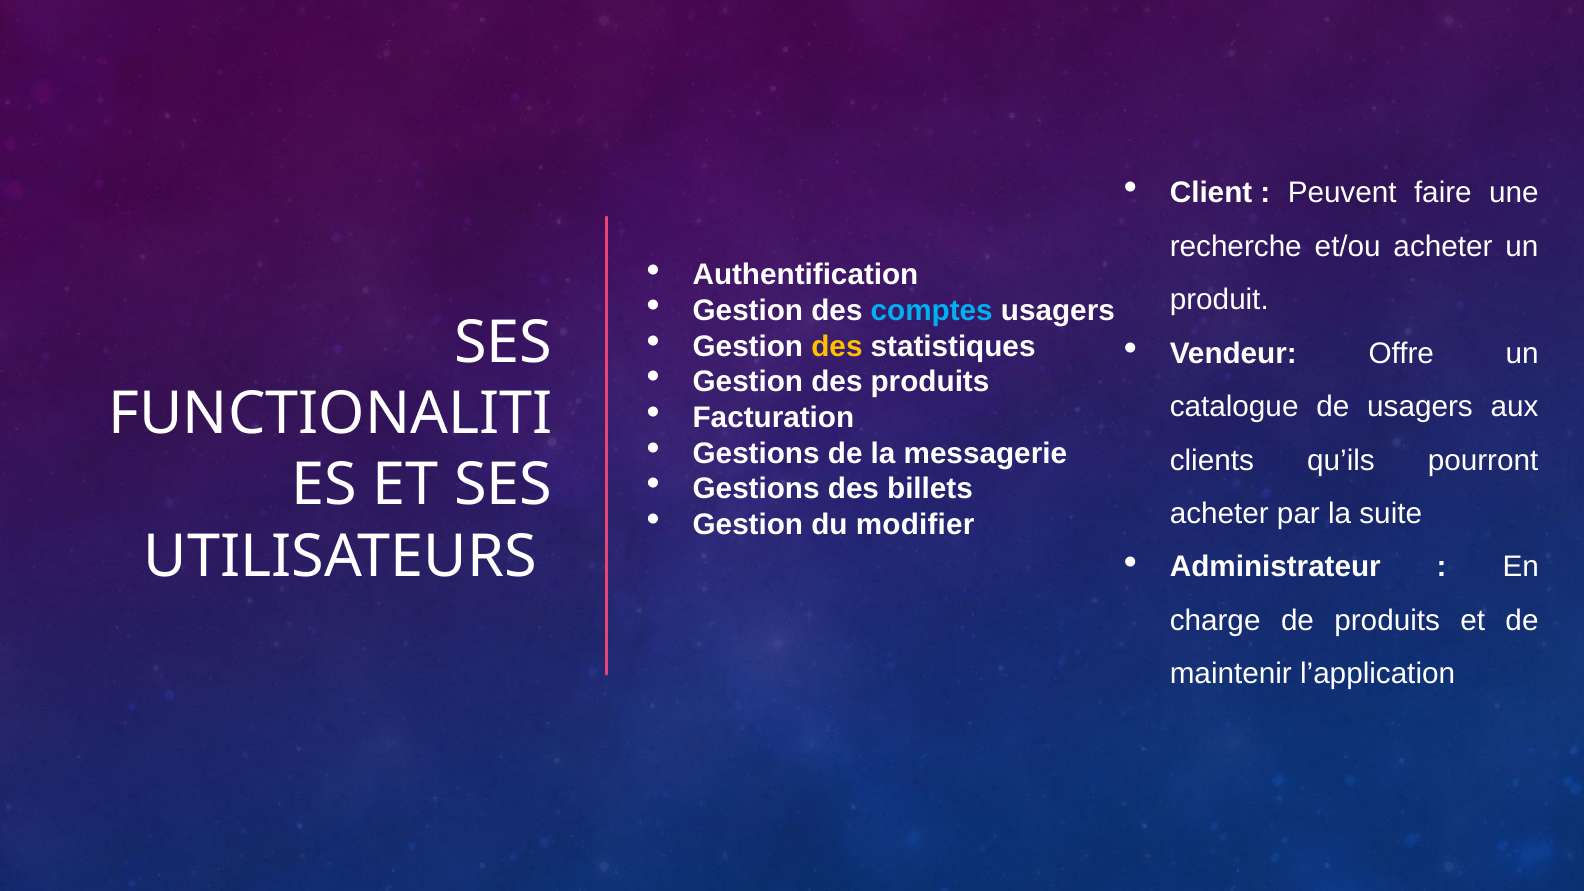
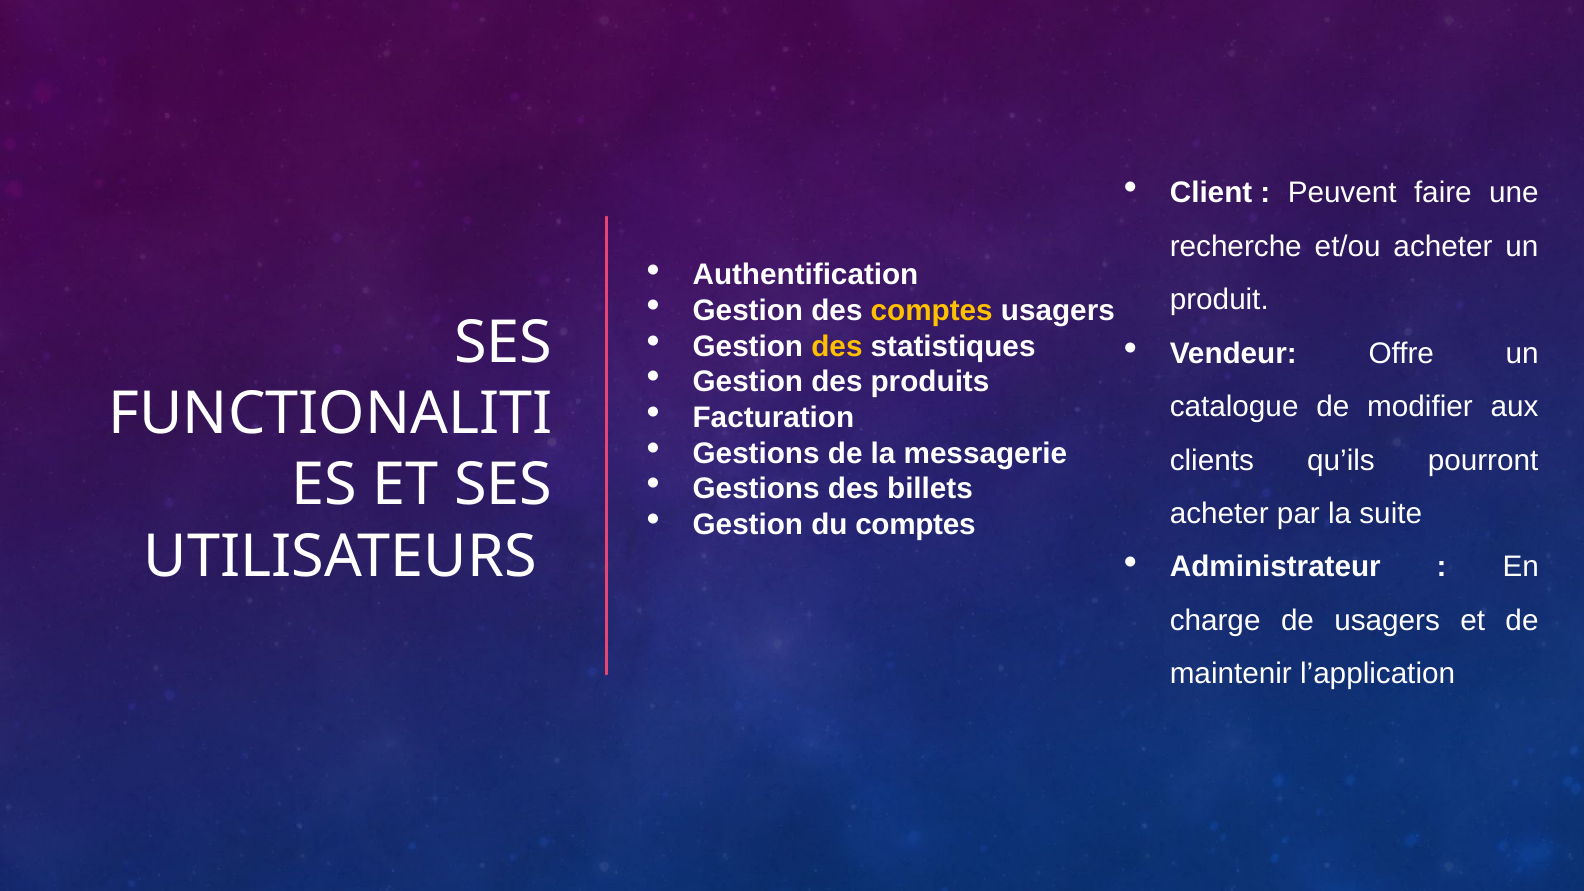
comptes colour: light blue -> yellow (932, 311)
de usagers: usagers -> modifier (1420, 407)
du modifier: modifier -> comptes (915, 525)
de produits: produits -> usagers (1387, 621)
